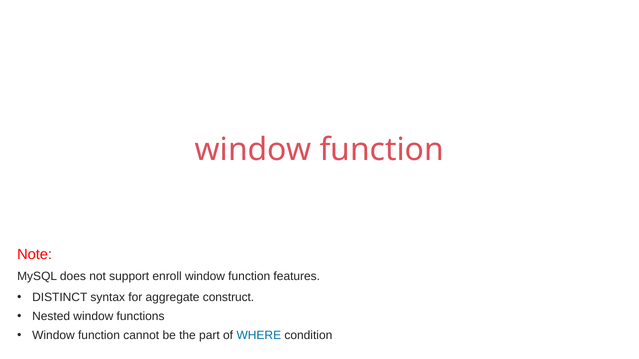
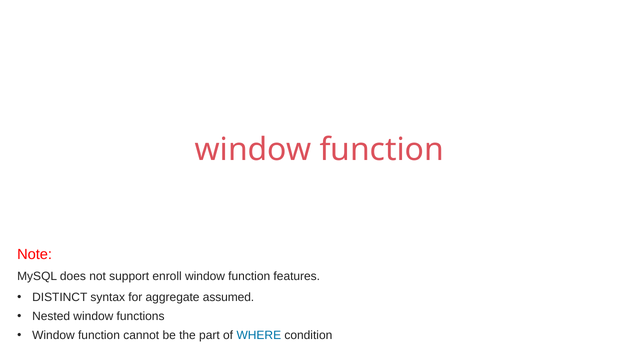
construct: construct -> assumed (229, 298)
